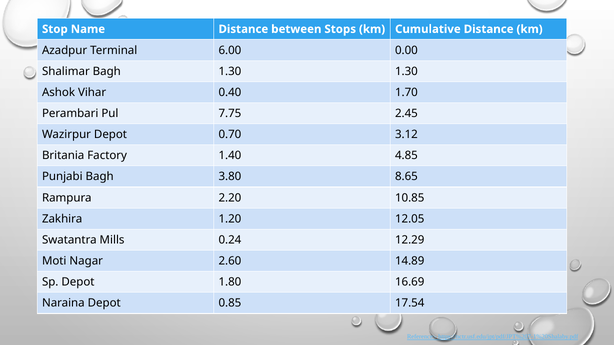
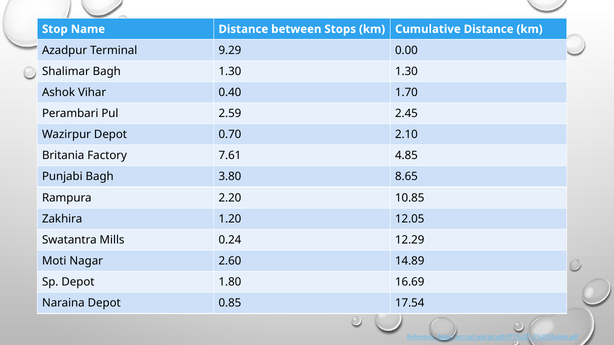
6.00: 6.00 -> 9.29 (230, 50)
7.75: 7.75 -> 2.59 (230, 114)
3.12: 3.12 -> 2.10 (406, 135)
1.40: 1.40 -> 7.61 (230, 156)
